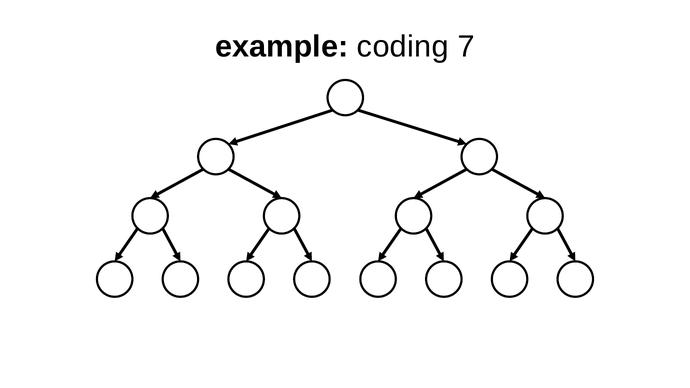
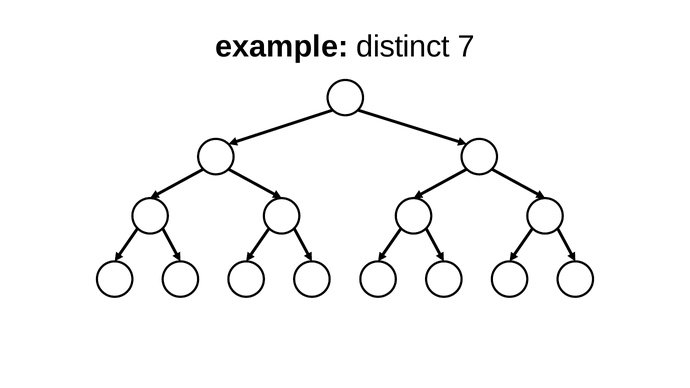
coding: coding -> distinct (403, 47)
